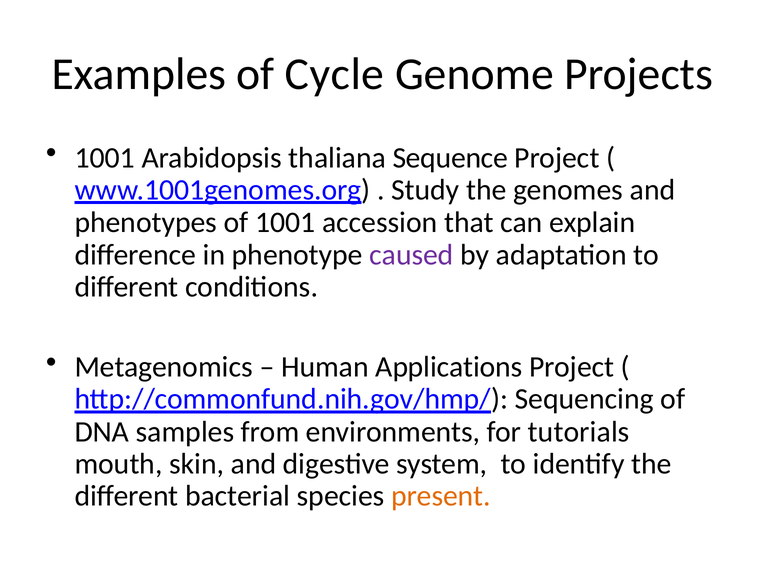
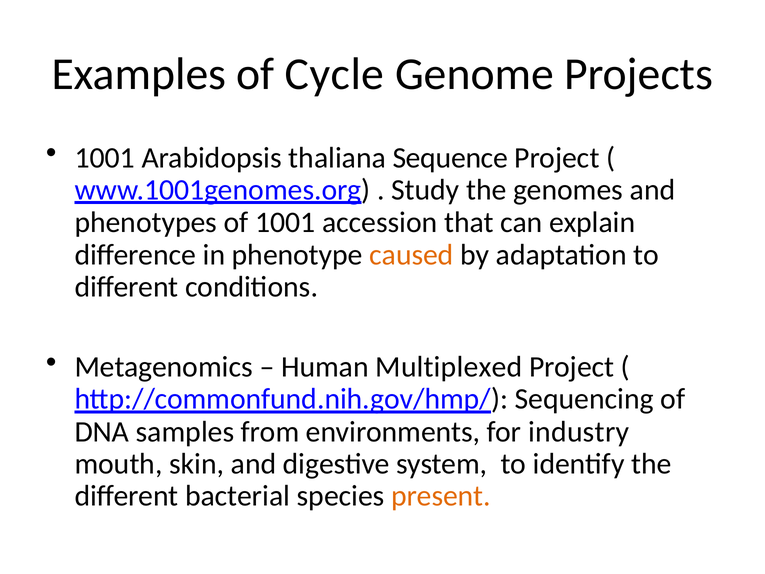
caused colour: purple -> orange (411, 255)
Applications: Applications -> Multiplexed (449, 367)
tutorials: tutorials -> industry (579, 432)
